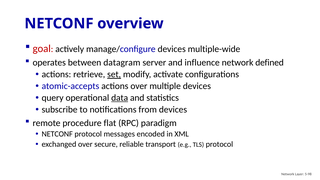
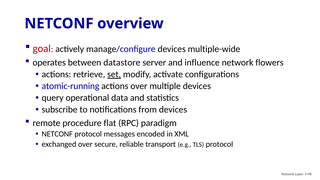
datagram: datagram -> datastore (122, 63)
defined: defined -> flowers (269, 63)
atomic-accepts: atomic-accepts -> atomic-running (70, 86)
data underline: present -> none (120, 98)
